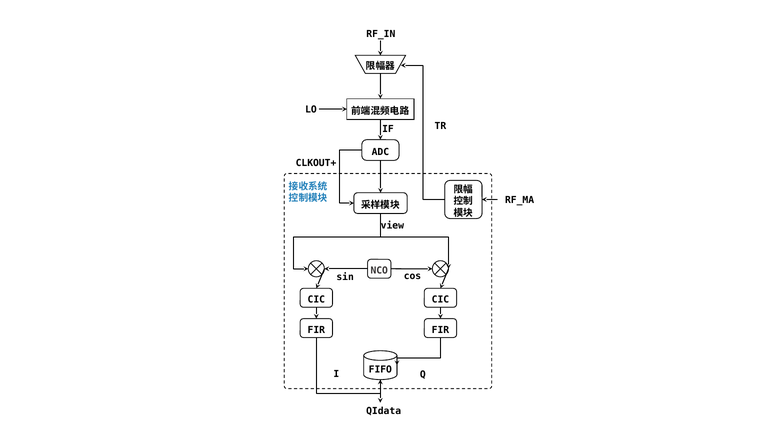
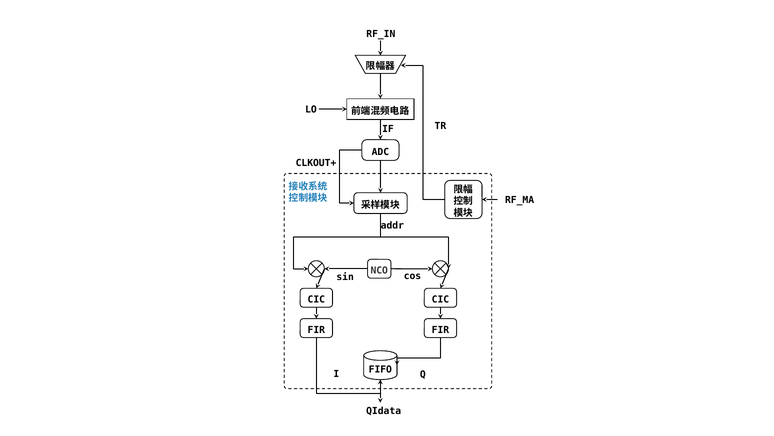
view: view -> addr (392, 225)
